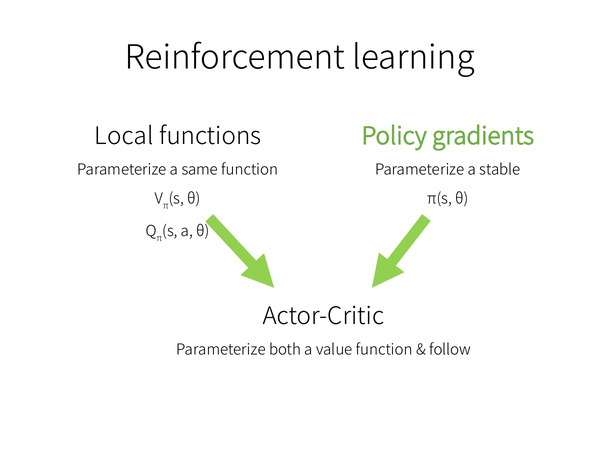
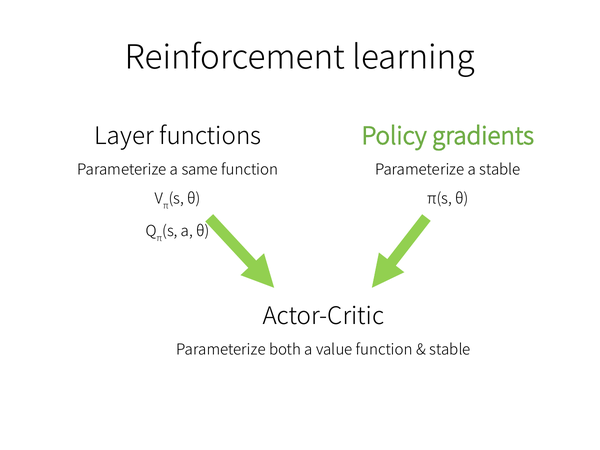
Local: Local -> Layer (124, 136)
follow: follow -> stable (450, 350)
